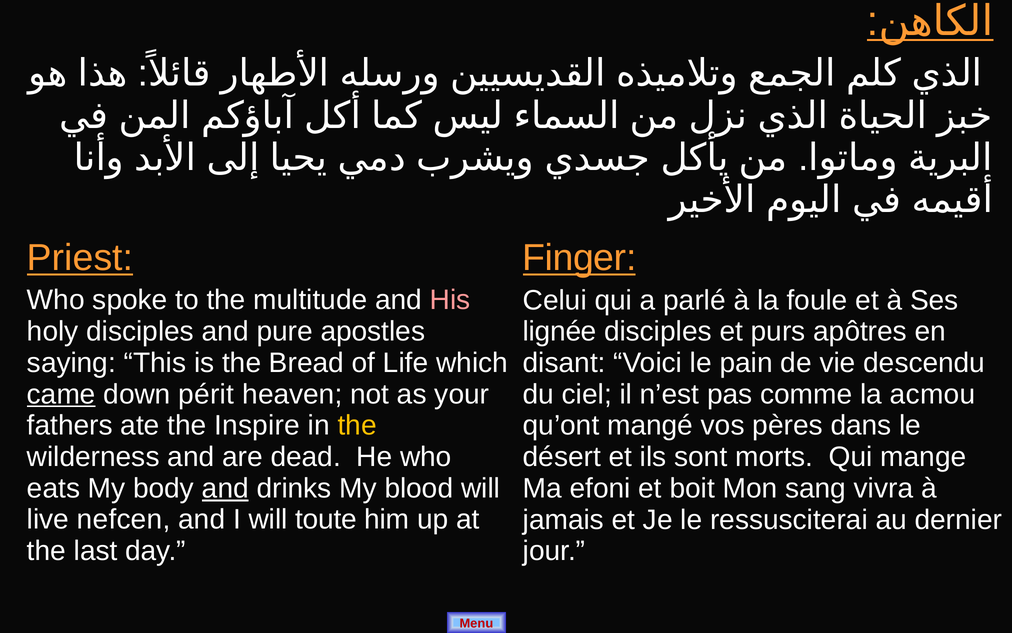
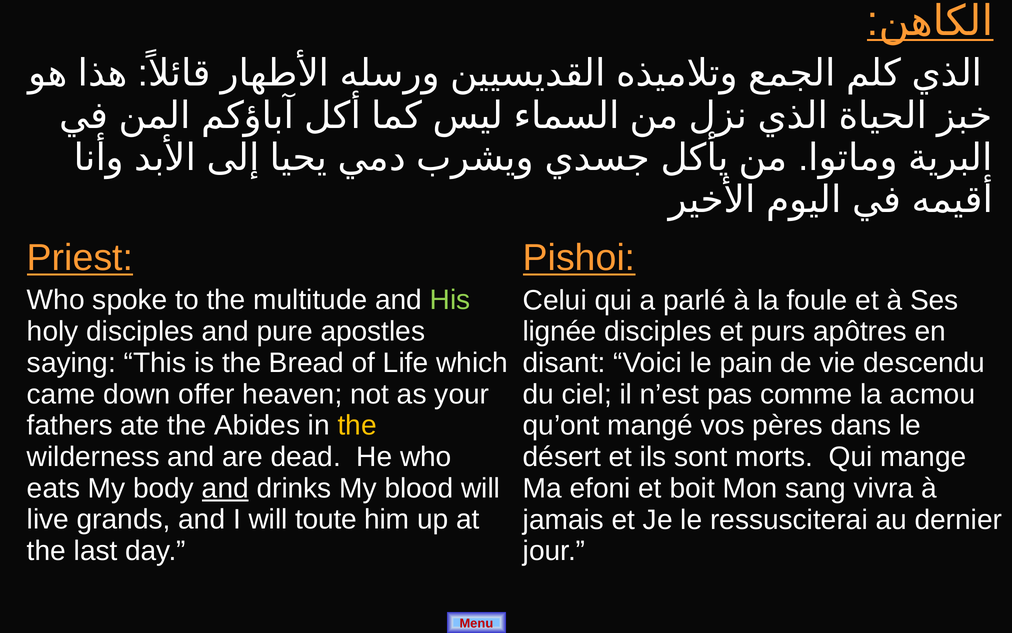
Finger: Finger -> Pishoi (579, 258)
His colour: pink -> light green (450, 300)
came underline: present -> none (61, 394)
périt: périt -> offer (206, 394)
Inspire: Inspire -> Abides (257, 425)
nefcen: nefcen -> grands (124, 519)
